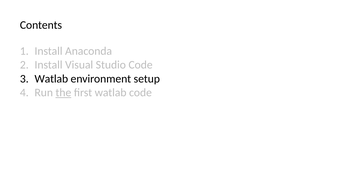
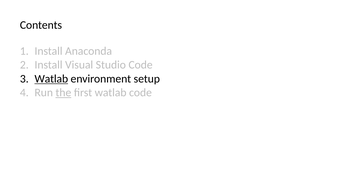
Watlab underline: none -> present (51, 79)
